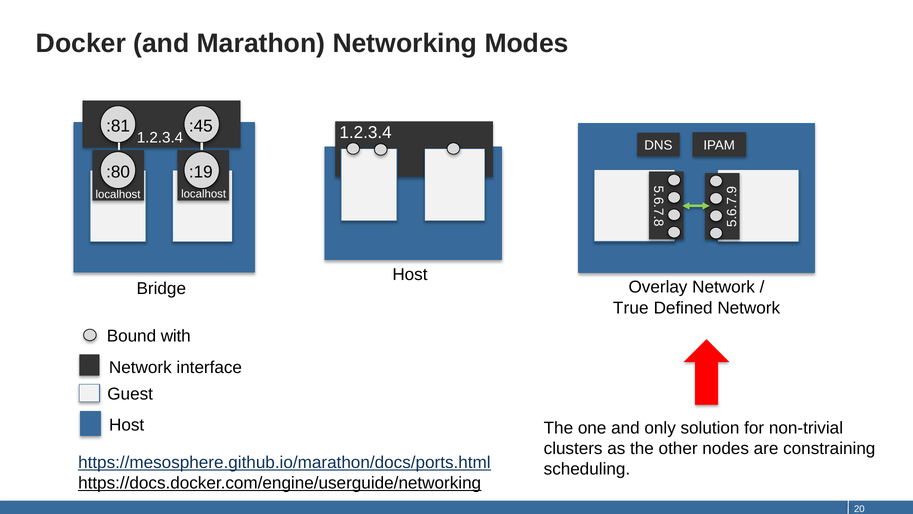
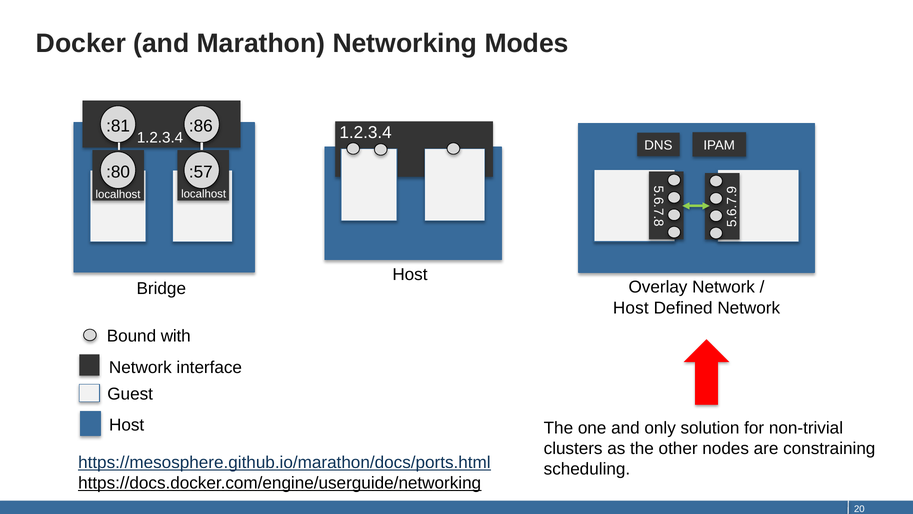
:45: :45 -> :86 (201, 126)
:19: :19 -> :57 (201, 172)
True: True -> Host (631, 308)
